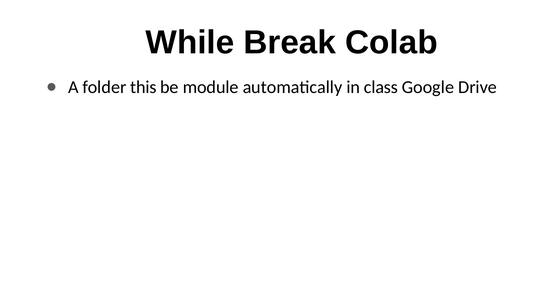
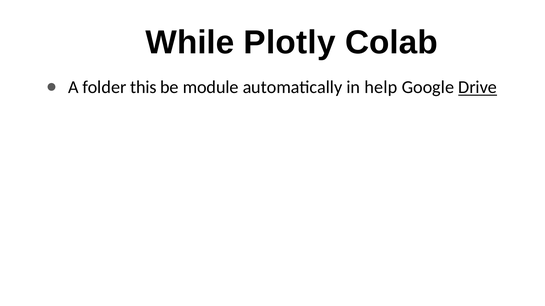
Break: Break -> Plotly (290, 43)
class: class -> help (381, 87)
Drive underline: none -> present (478, 87)
